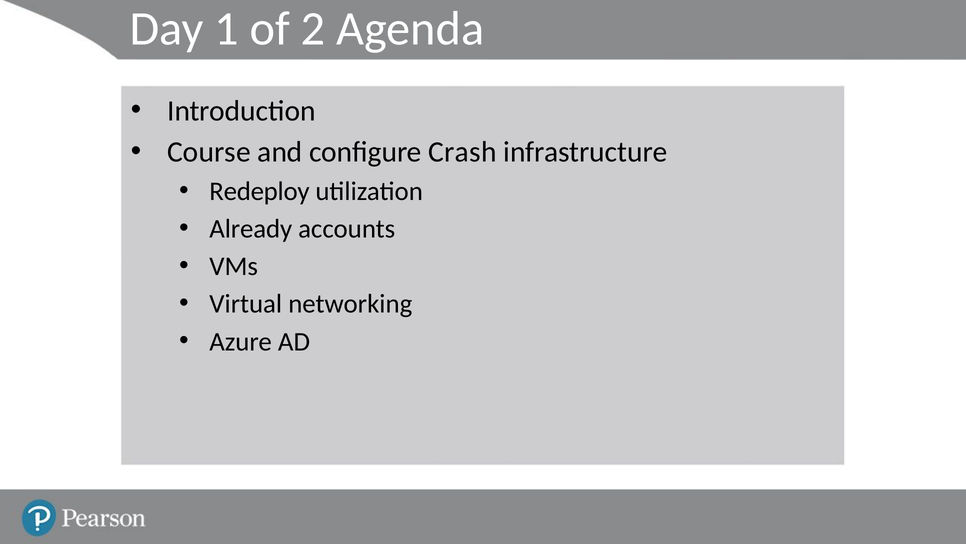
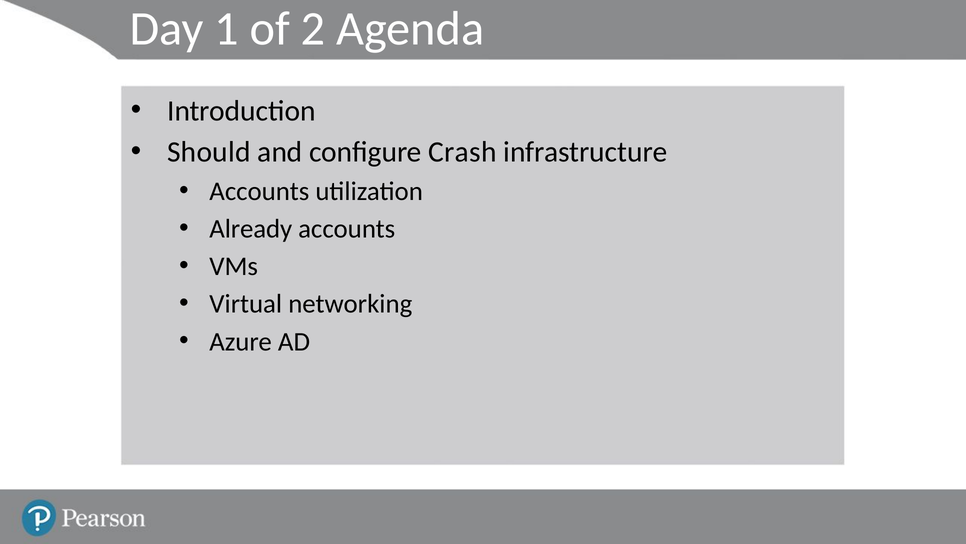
Course: Course -> Should (209, 152)
Redeploy: Redeploy -> Accounts (259, 191)
